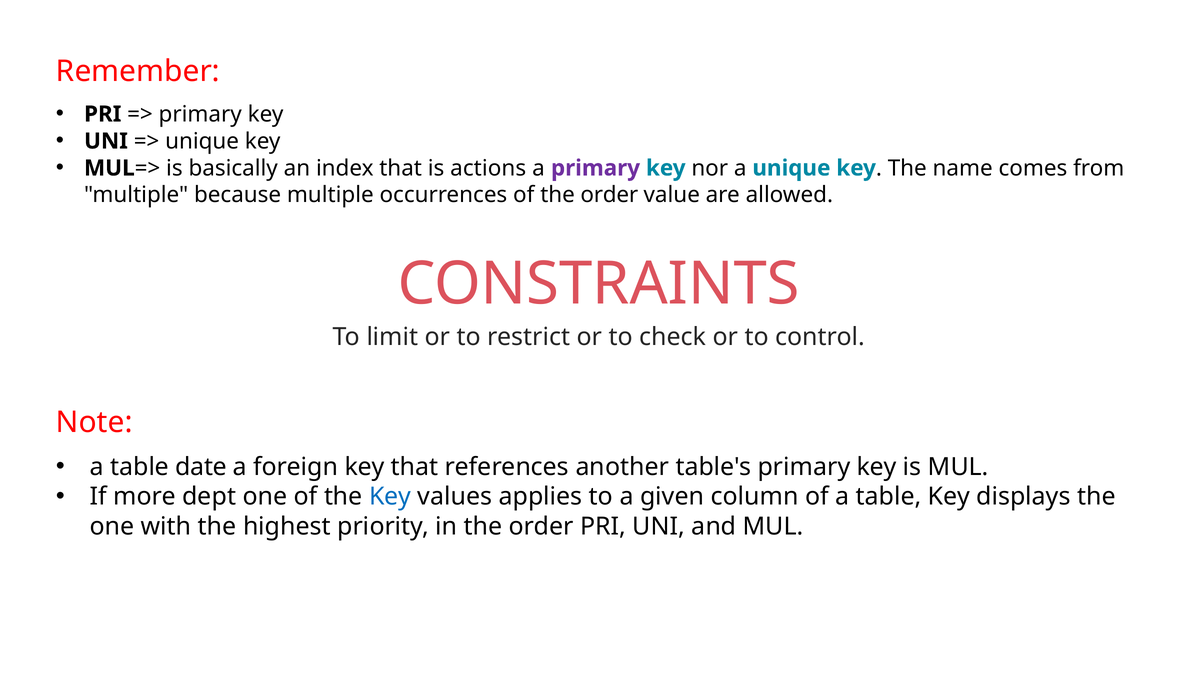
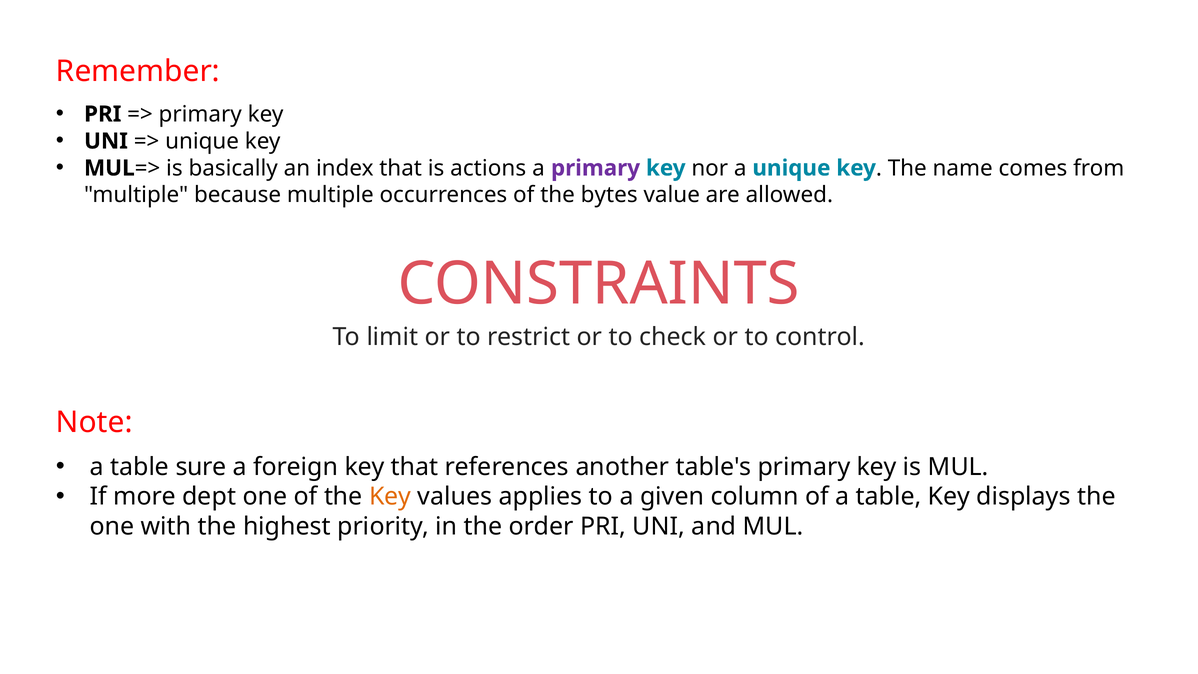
of the order: order -> bytes (609, 195)
date: date -> sure (201, 467)
Key colour: blue -> orange (390, 497)
